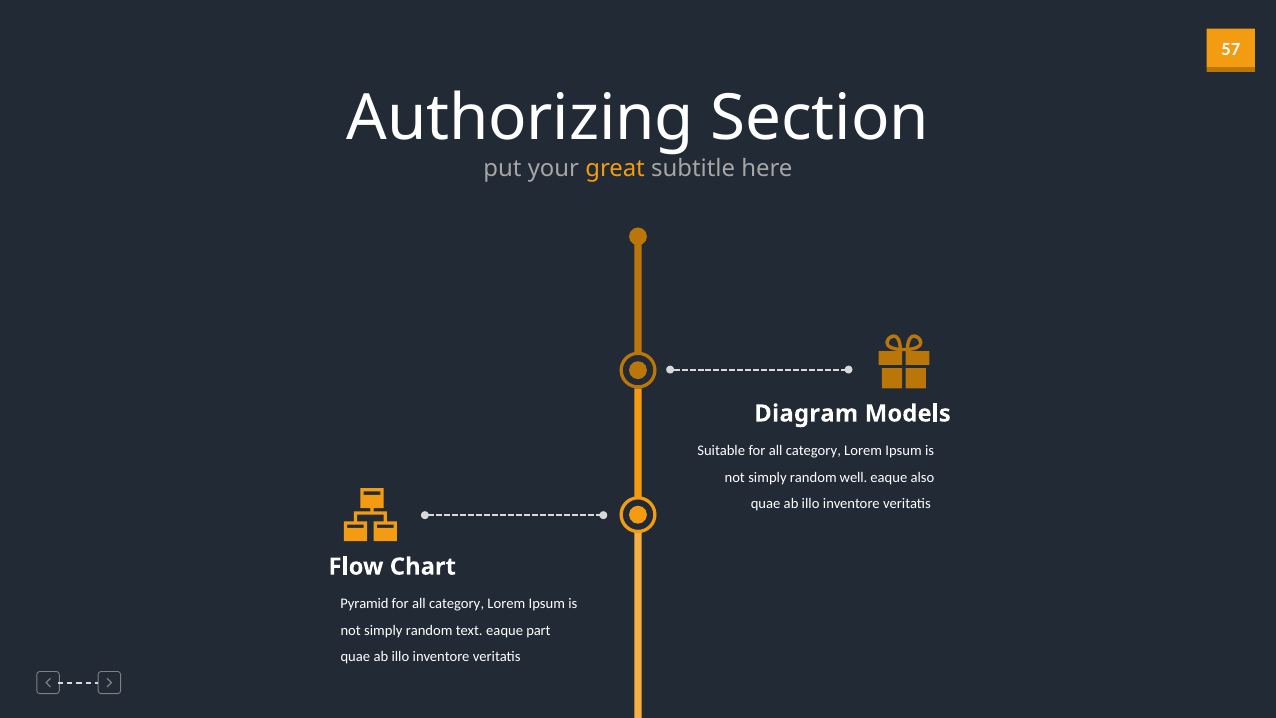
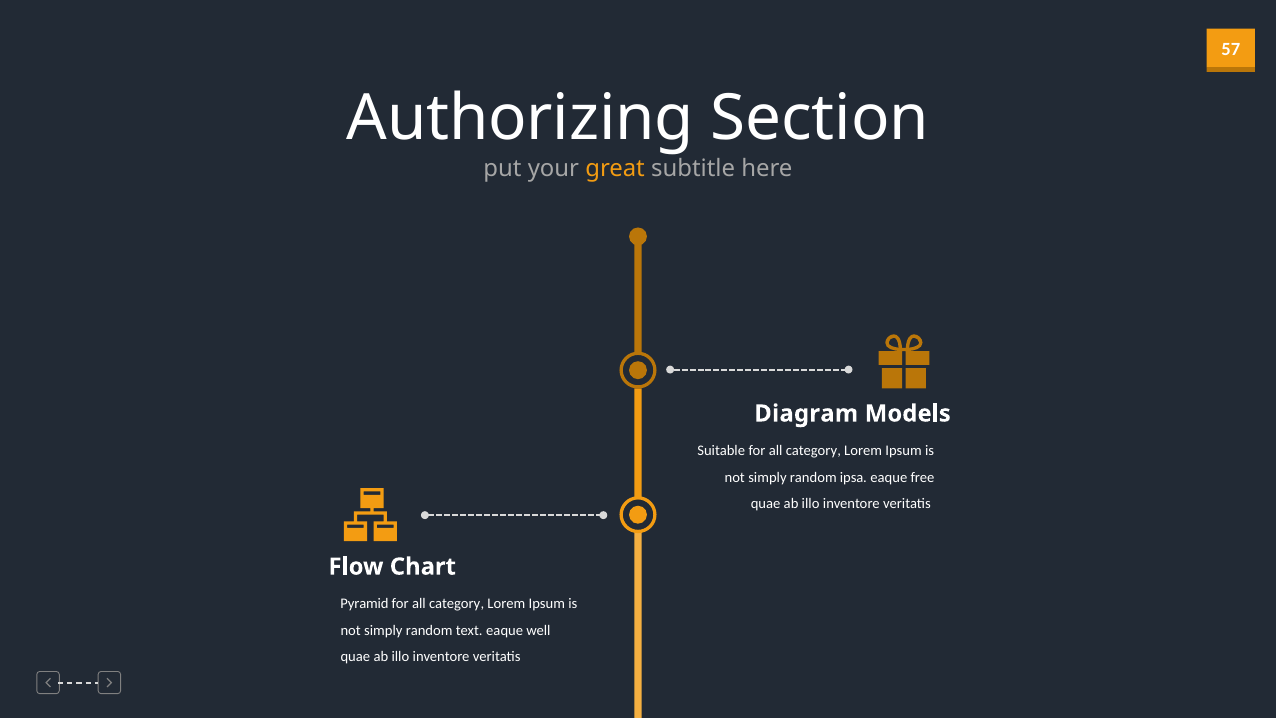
well: well -> ipsa (853, 477)
also: also -> free (922, 477)
part: part -> well (538, 630)
